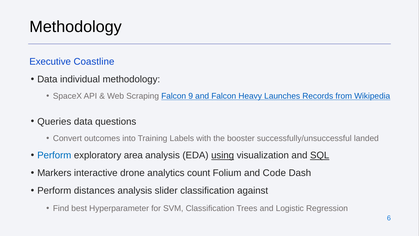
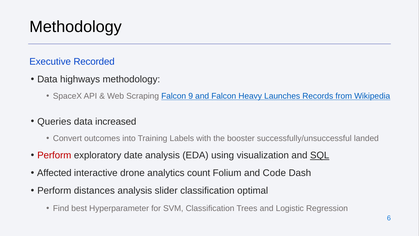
Coastline: Coastline -> Recorded (94, 62)
individual: individual -> highways (80, 79)
questions: questions -> increased (116, 122)
Perform colour: blue -> red (54, 155)
area: area -> date (133, 155)
using underline: present -> none (223, 155)
Markers: Markers -> Affected (54, 173)
against: against -> optimal (253, 190)
